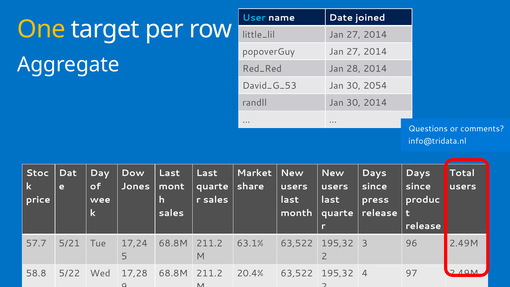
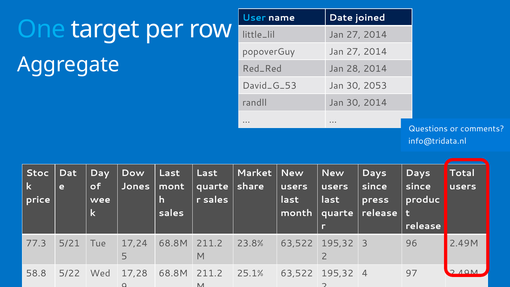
One colour: yellow -> light blue (41, 29)
2054: 2054 -> 2053 (375, 86)
57.7: 57.7 -> 77.3 (36, 243)
63.1%: 63.1% -> 23.8% (250, 243)
20.4%: 20.4% -> 25.1% (250, 273)
